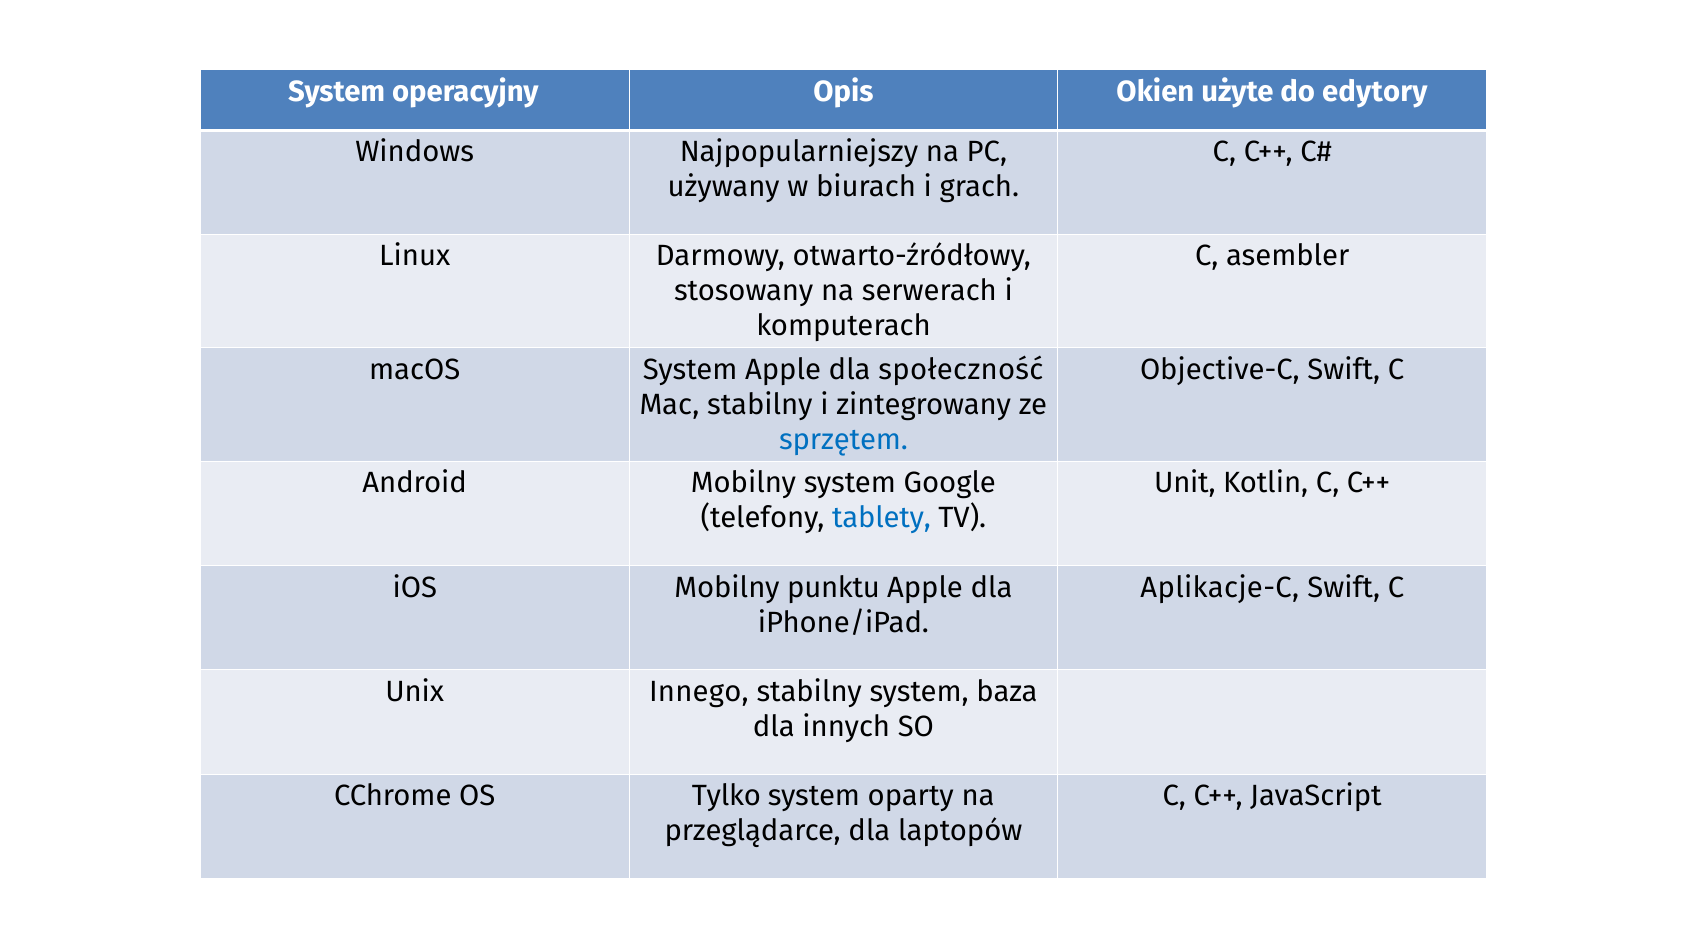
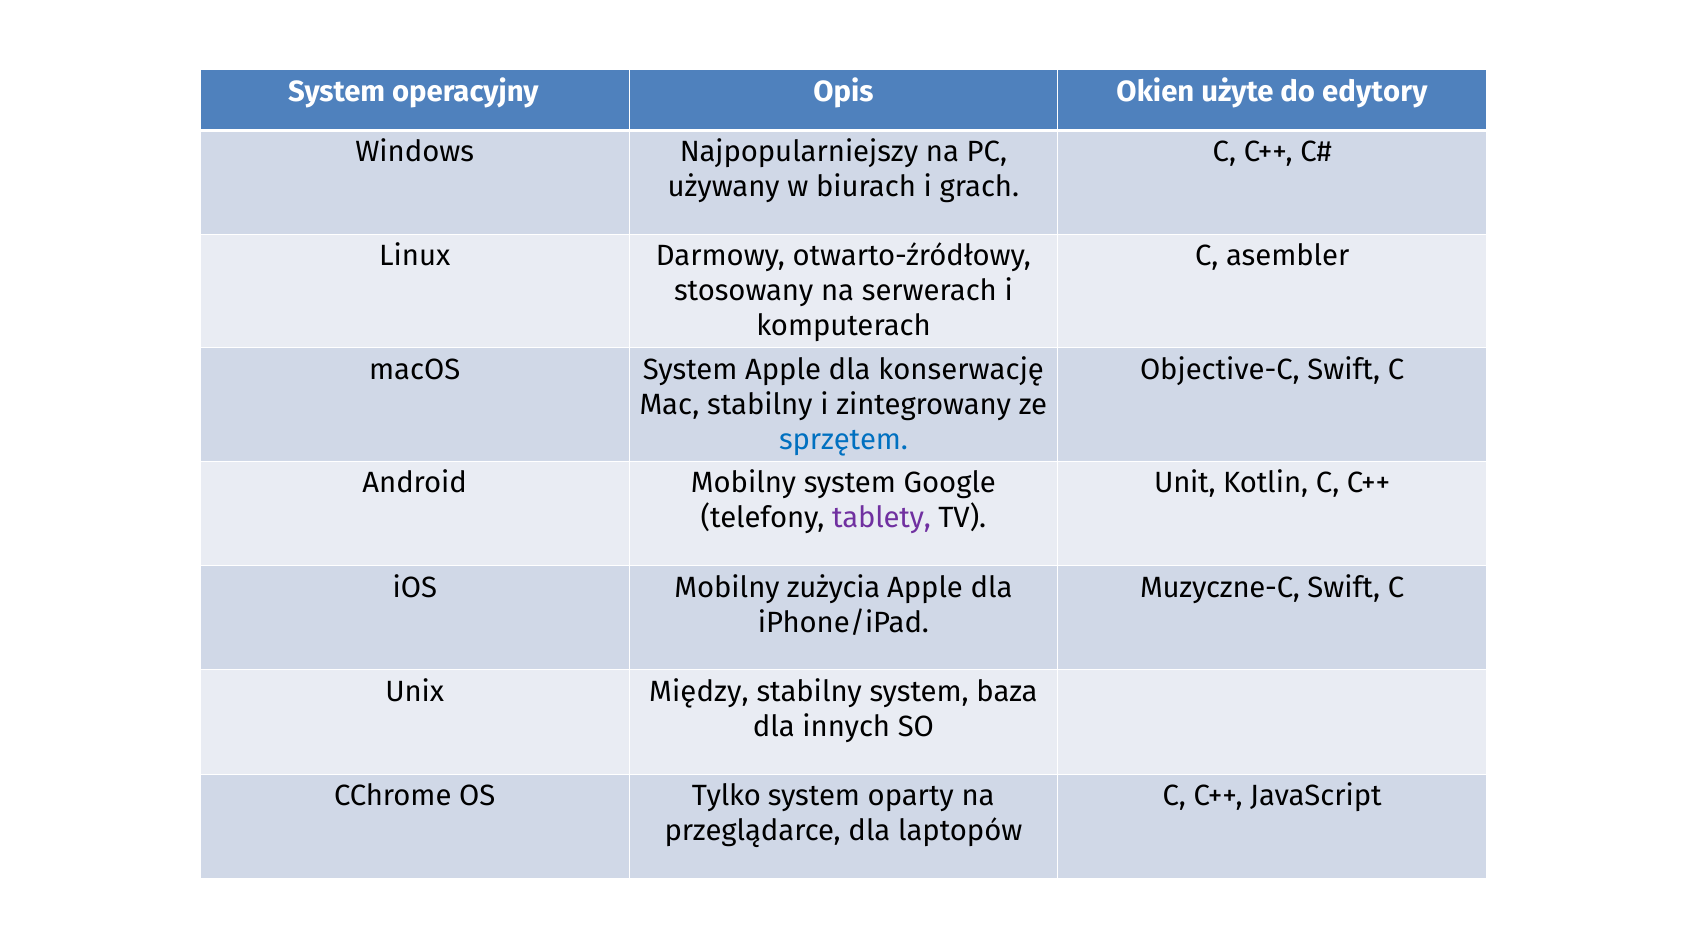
społeczność: społeczność -> konserwację (961, 370)
tablety colour: blue -> purple (881, 518)
punktu: punktu -> zużycia (834, 587)
Aplikacje-C: Aplikacje-C -> Muzyczne-C (1220, 587)
Innego: Innego -> Między (699, 692)
